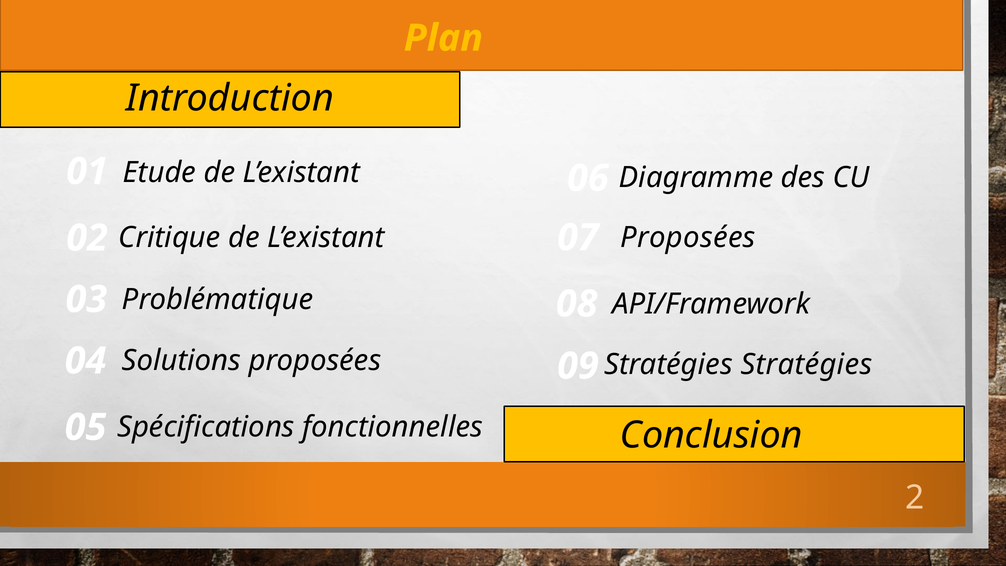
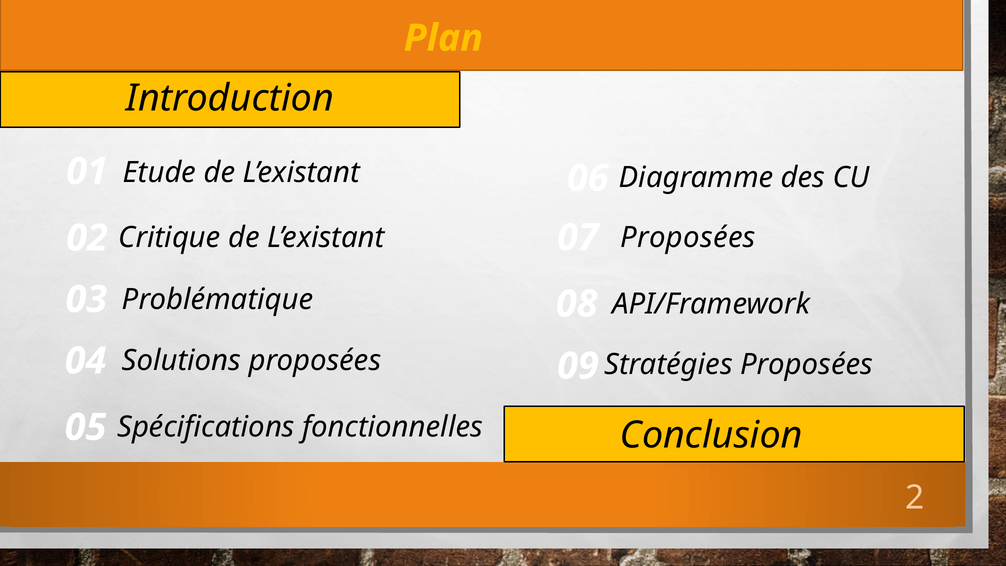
Stratégies Stratégies: Stratégies -> Proposées (807, 365)
